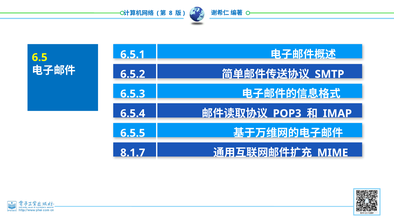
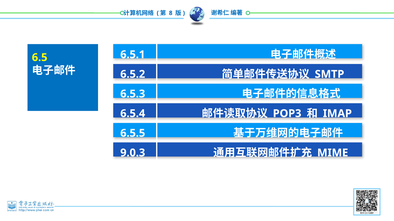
8.1.7: 8.1.7 -> 9.0.3 (133, 153)
